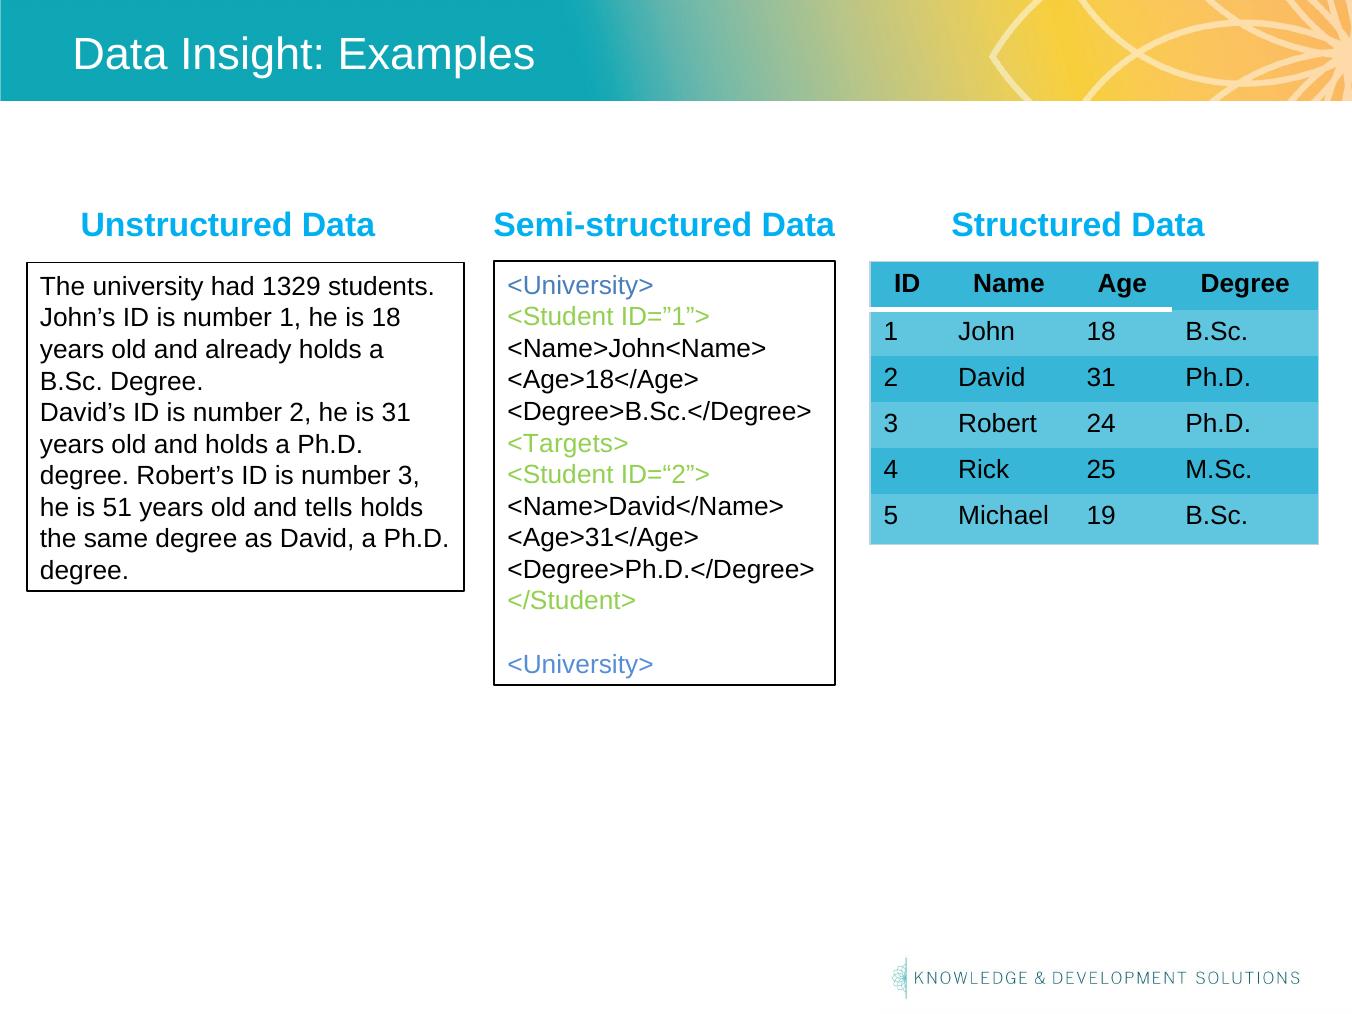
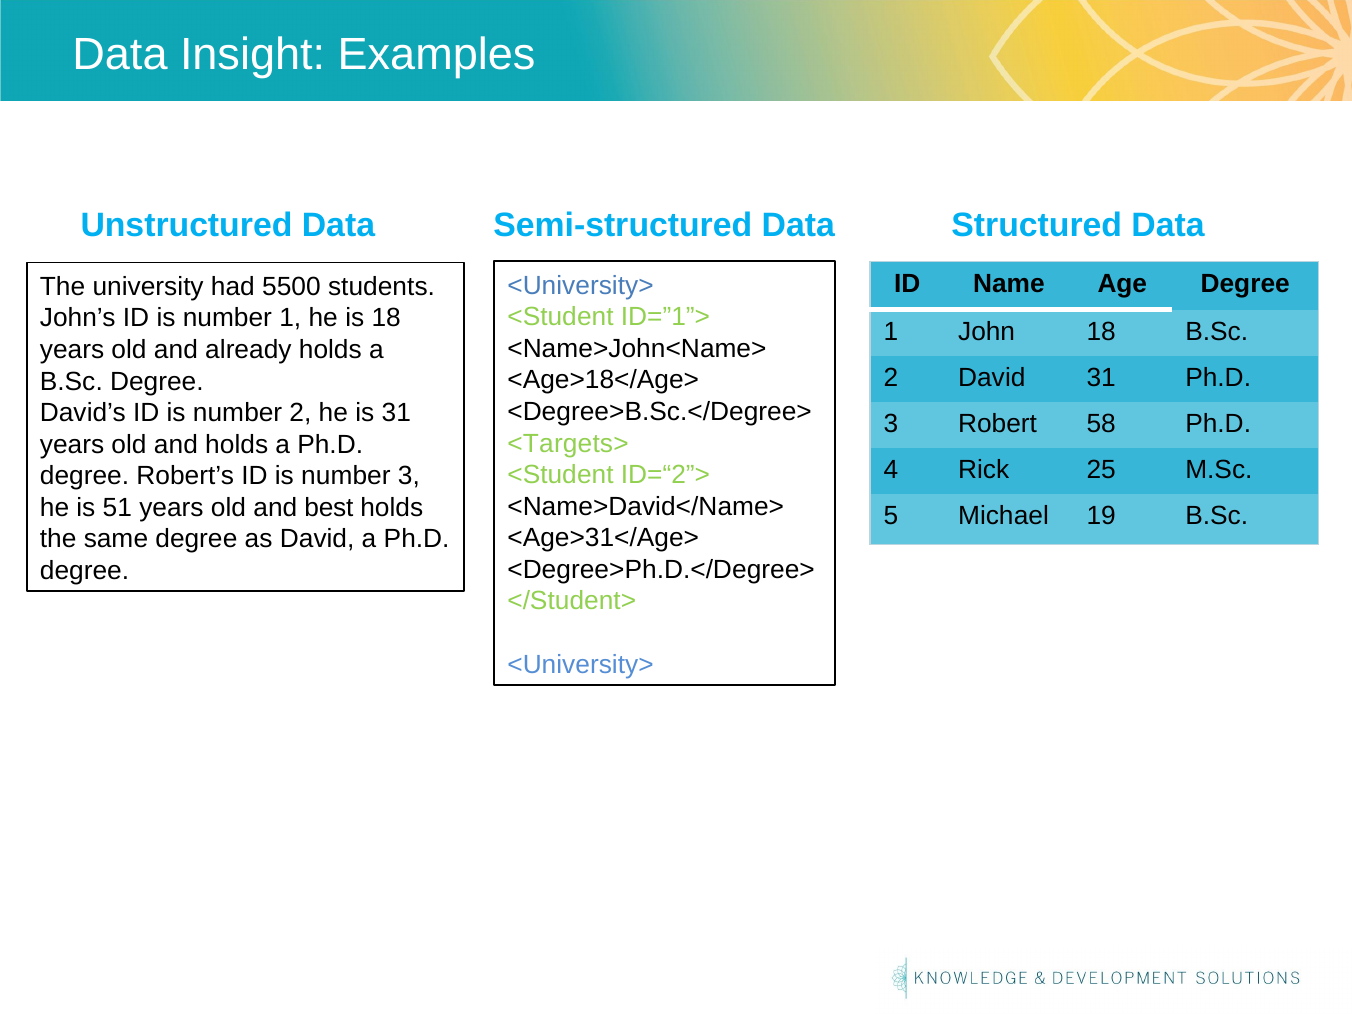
1329: 1329 -> 5500 (291, 287)
24: 24 -> 58 (1101, 424)
tells: tells -> best (329, 508)
